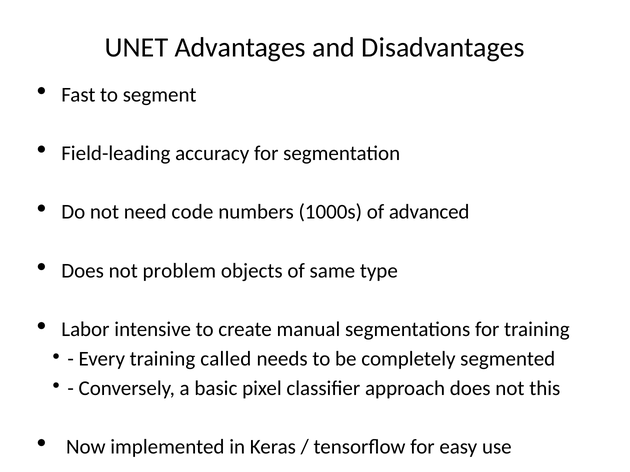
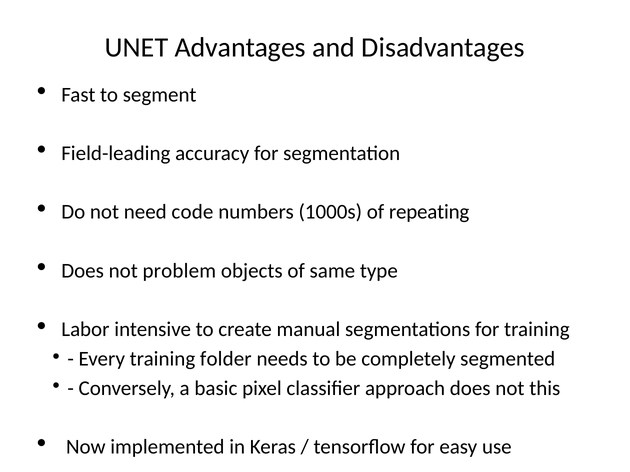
advanced: advanced -> repeating (429, 212)
called: called -> folder (226, 359)
